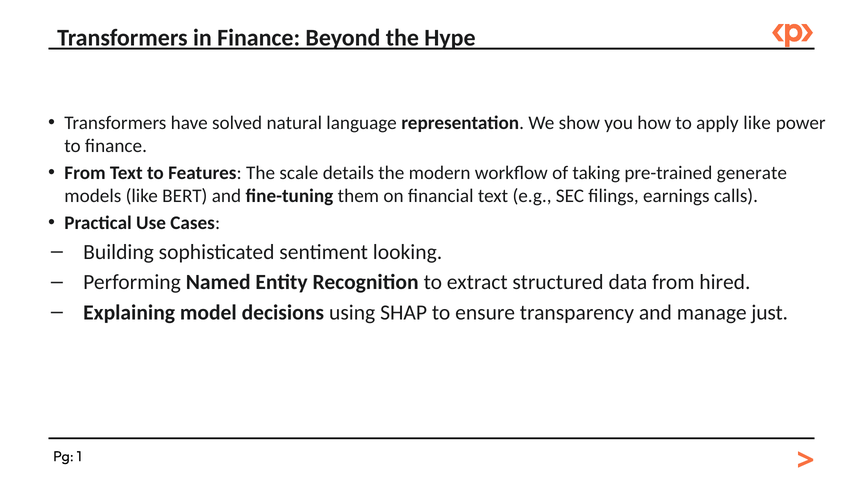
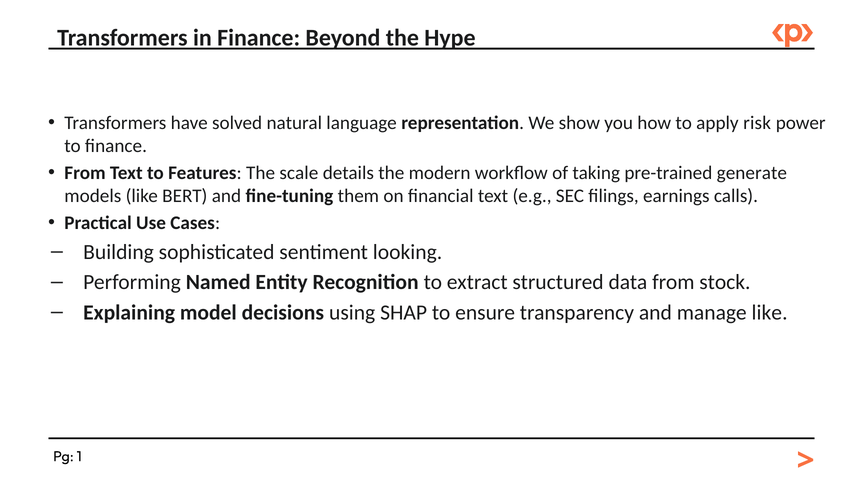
apply like: like -> risk (757, 123)
hired: hired -> stock (725, 282)
manage just: just -> like (770, 312)
